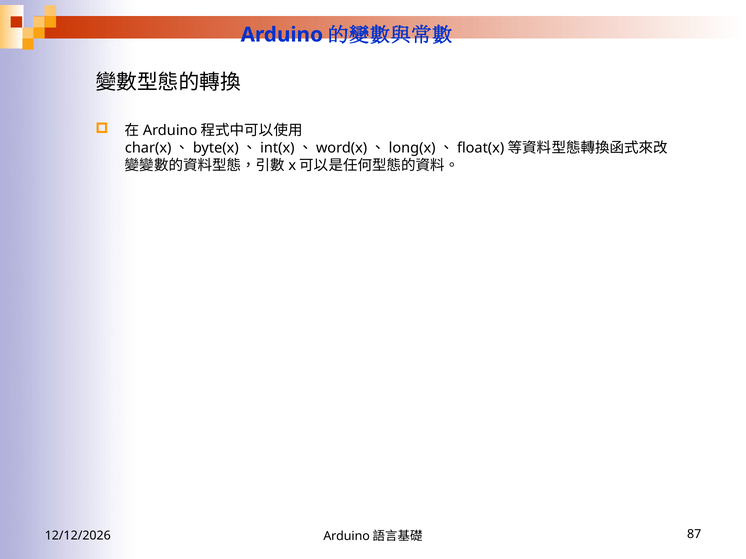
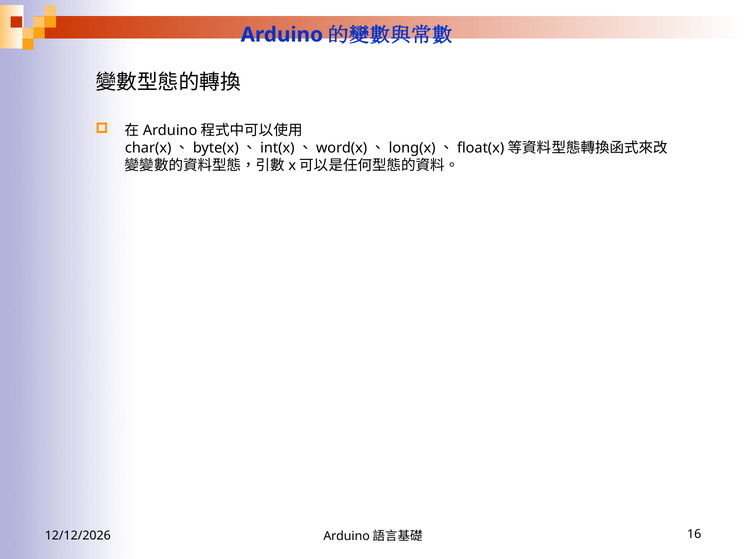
87: 87 -> 16 (694, 535)
